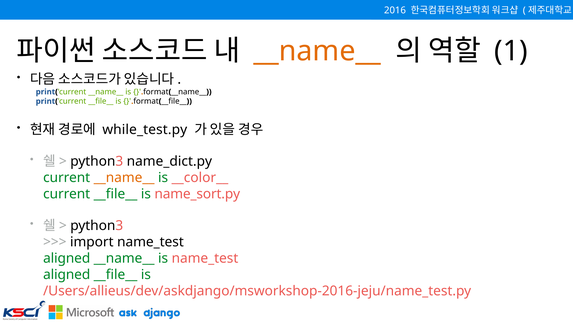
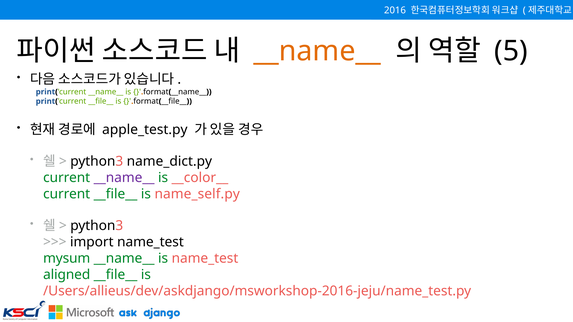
1: 1 -> 5 (511, 51)
while_test.py: while_test.py -> apple_test.py (145, 130)
__name__ colour: orange -> purple (124, 178)
name_sort.py: name_sort.py -> name_self.py (197, 194)
aligned: aligned -> mysum (67, 259)
